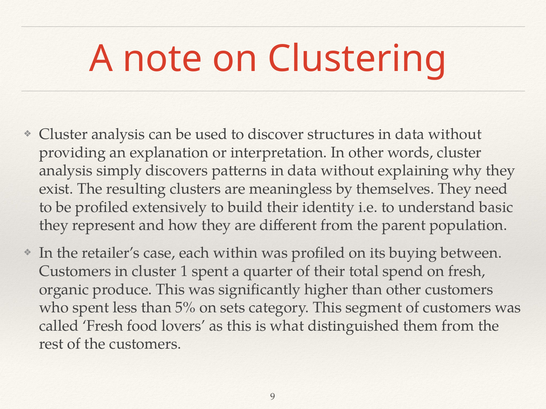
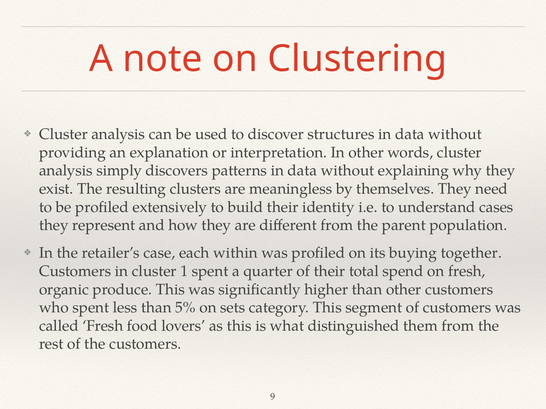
basic: basic -> cases (496, 207)
between: between -> together (471, 253)
